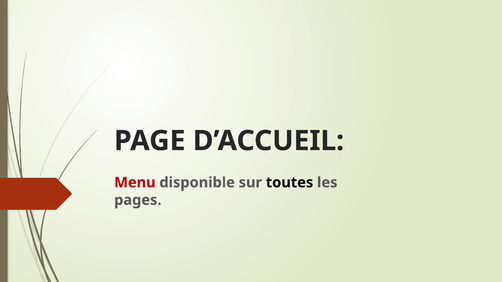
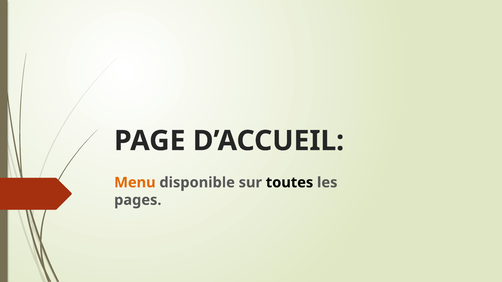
Menu colour: red -> orange (135, 183)
